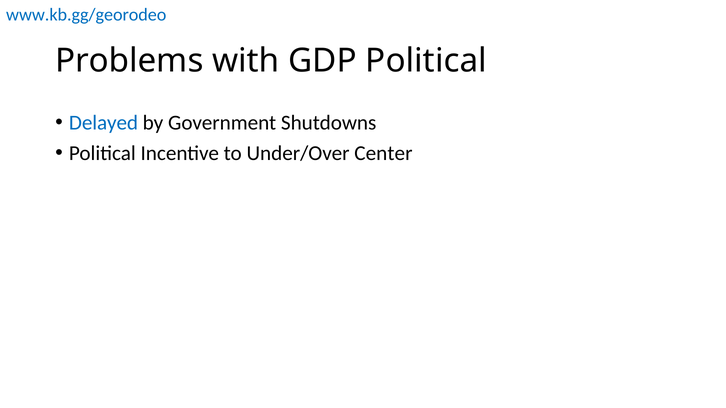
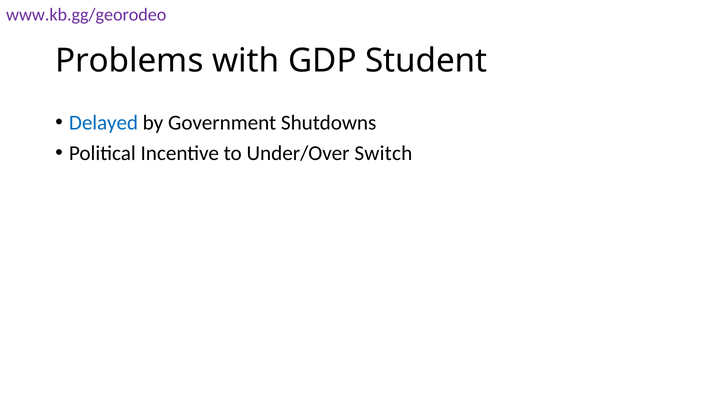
www.kb.gg/georodeo colour: blue -> purple (86, 15)
GDP Political: Political -> Student (426, 61)
Center: Center -> Switch (383, 153)
